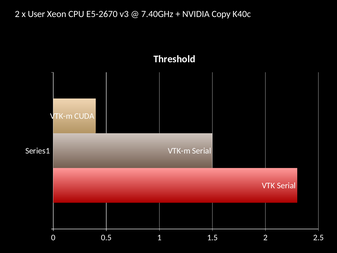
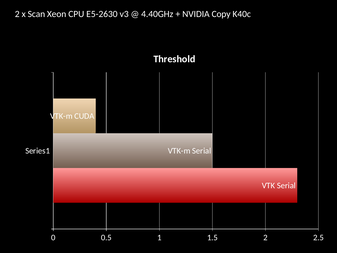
User: User -> Scan (36, 14)
E5-2670: E5-2670 -> E5-2630 (102, 14)
7.40GHz: 7.40GHz -> 4.40GHz (157, 14)
